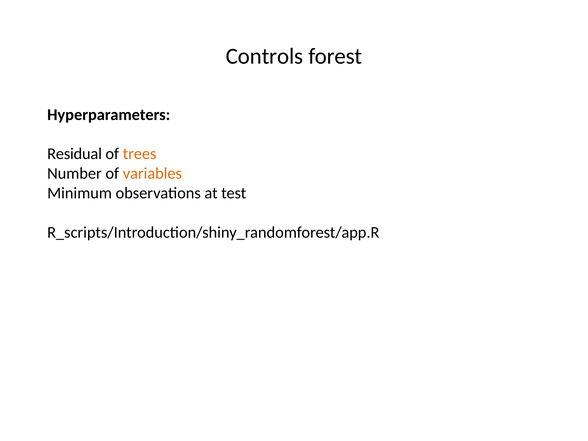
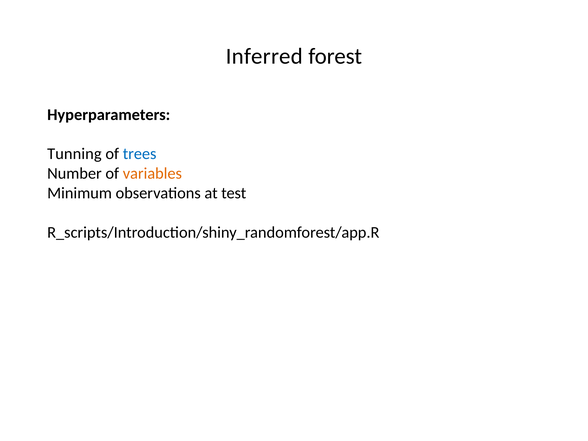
Controls: Controls -> Inferred (264, 56)
Residual: Residual -> Tunning (74, 154)
trees colour: orange -> blue (140, 154)
